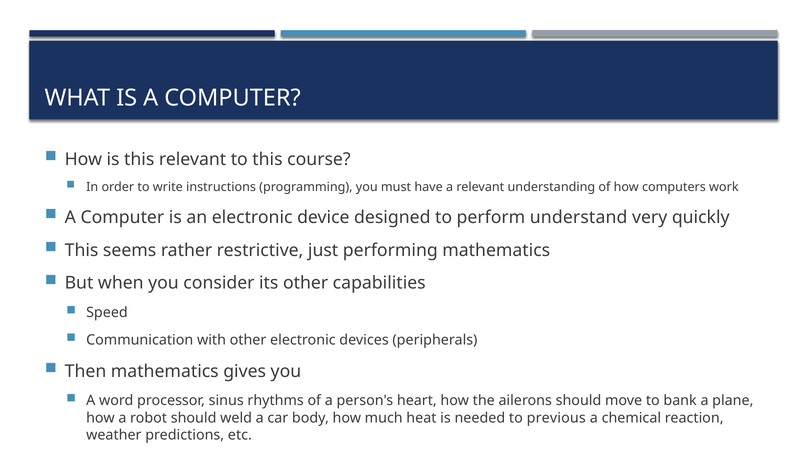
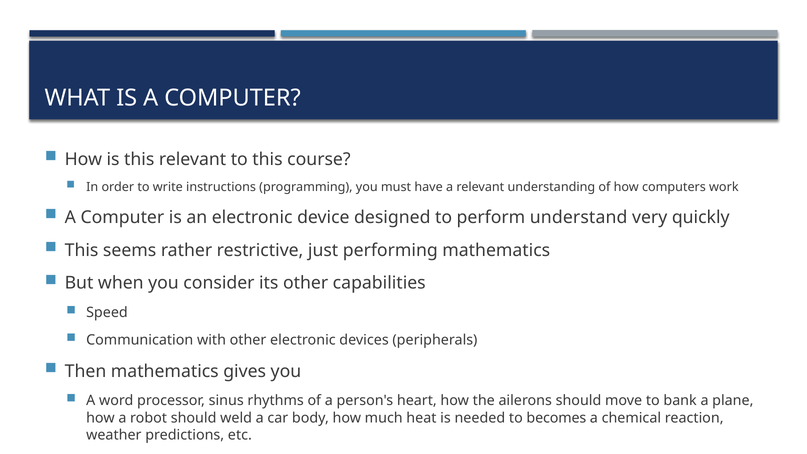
previous: previous -> becomes (556, 418)
